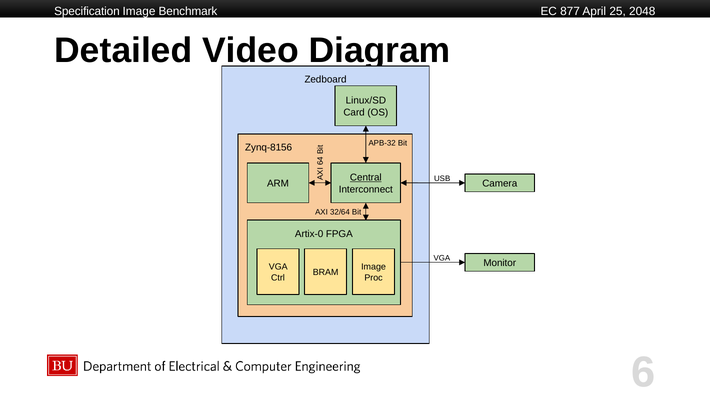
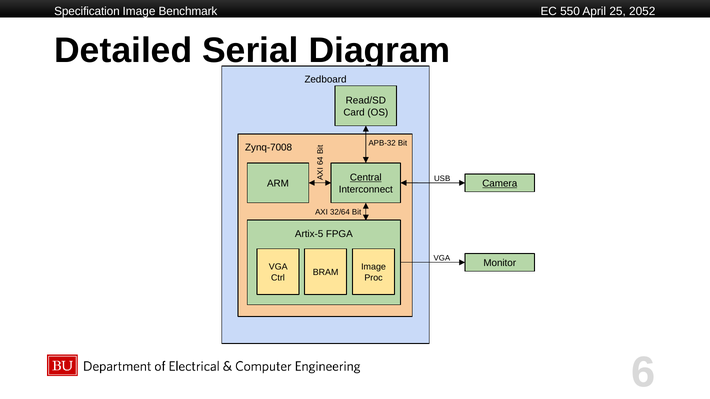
877: 877 -> 550 (570, 11)
2048: 2048 -> 2052 (642, 11)
Video: Video -> Serial (250, 51)
Linux/SD: Linux/SD -> Read/SD (366, 101)
Zynq-8156: Zynq-8156 -> Zynq-7008 (269, 148)
Camera underline: none -> present (500, 184)
Artix-0: Artix-0 -> Artix-5 (309, 234)
